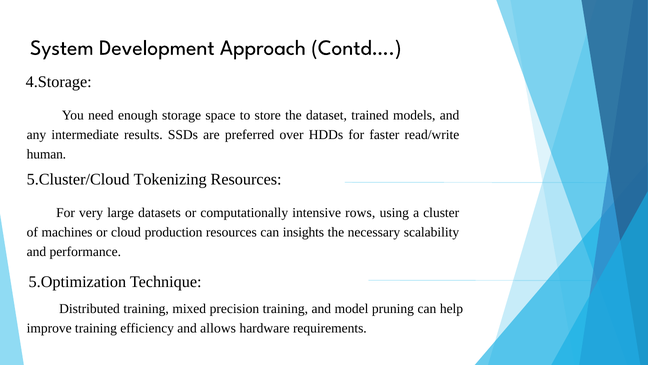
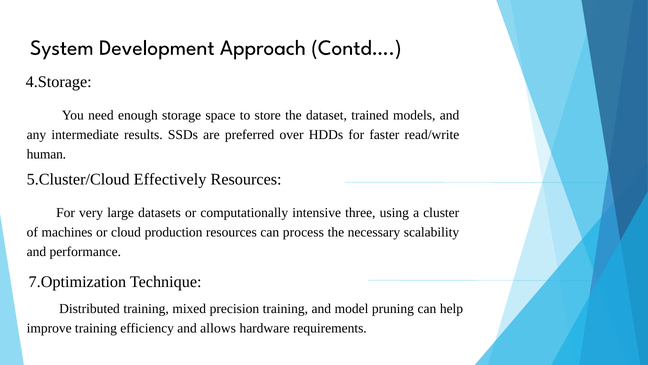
Tokenizing: Tokenizing -> Effectively (170, 179)
rows: rows -> three (360, 212)
insights: insights -> process (303, 232)
5.Optimization: 5.Optimization -> 7.Optimization (77, 282)
